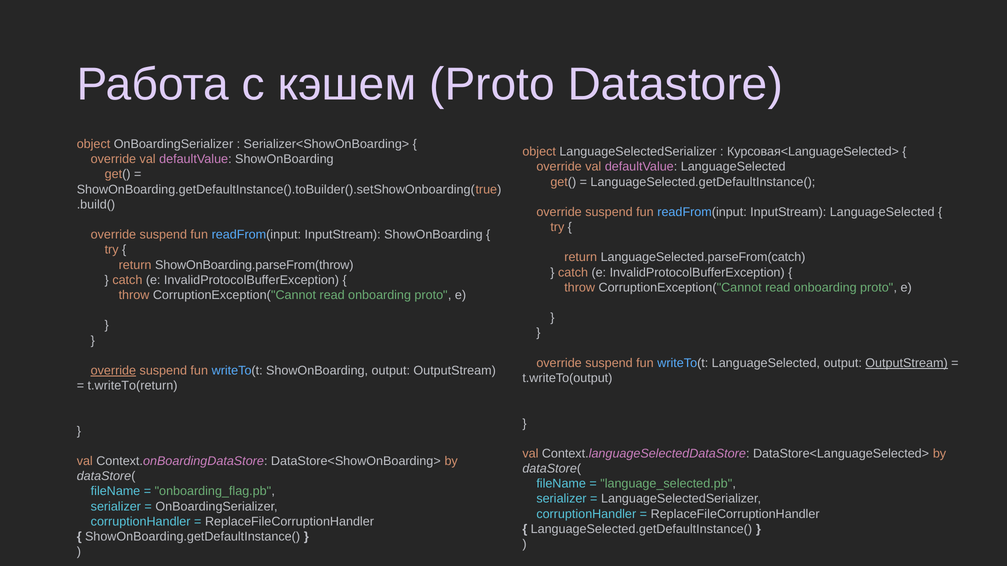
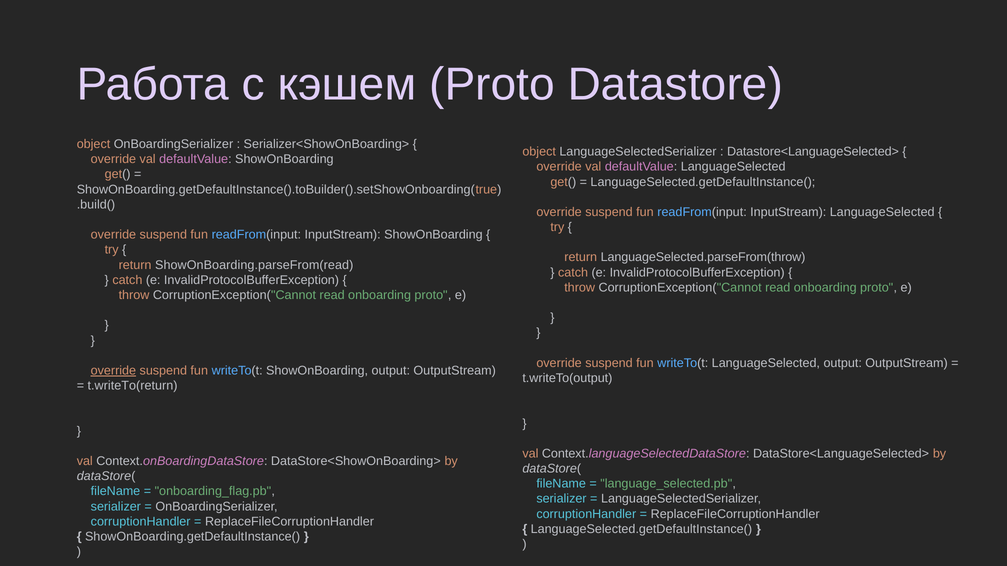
Курсовая<LanguageSelected>: Курсовая<LanguageSelected> -> Datastore<LanguageSelected> (813, 152)
LanguageSelected.parseFrom(catch: LanguageSelected.parseFrom(catch -> LanguageSelected.parseFrom(throw (703, 258)
ShowOnBoarding.parseFrom(throw: ShowOnBoarding.parseFrom(throw -> ShowOnBoarding.parseFrom(read (254, 265)
OutputStream underline: present -> none (907, 363)
